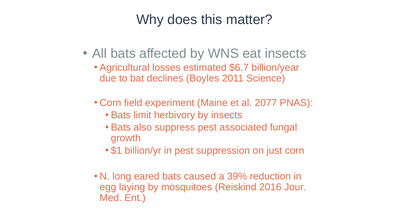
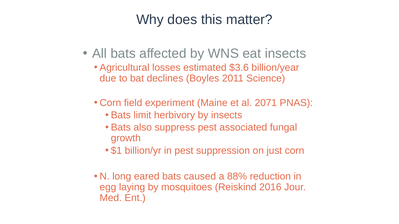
$6.7: $6.7 -> $3.6 (239, 68)
2077: 2077 -> 2071 (266, 103)
39%: 39% -> 88% (237, 177)
